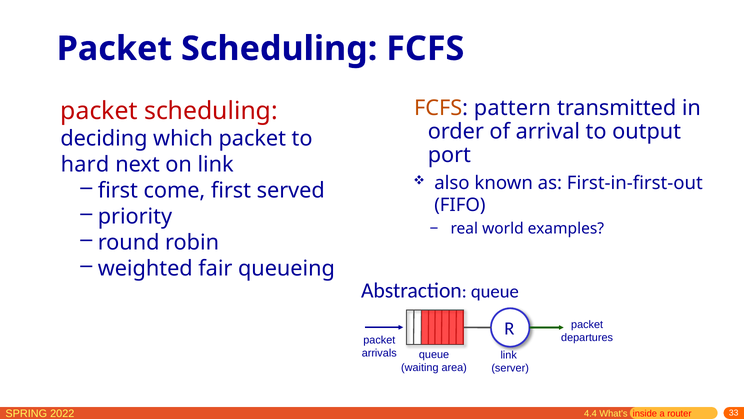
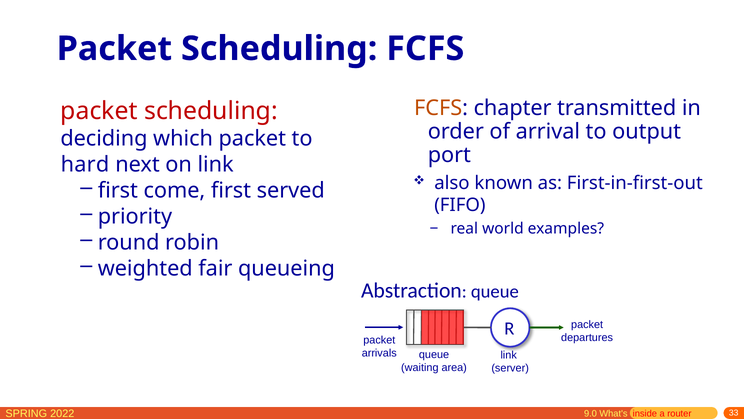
pattern: pattern -> chapter (513, 108)
4.4: 4.4 -> 9.0 (590, 413)
